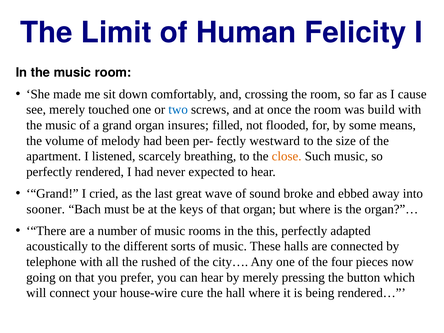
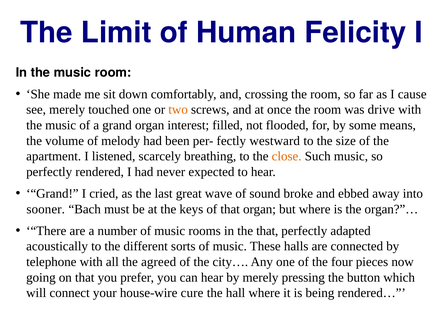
two colour: blue -> orange (178, 110)
build: build -> drive (381, 110)
insures: insures -> interest (188, 125)
the this: this -> that (267, 231)
rushed: rushed -> agreed (159, 262)
